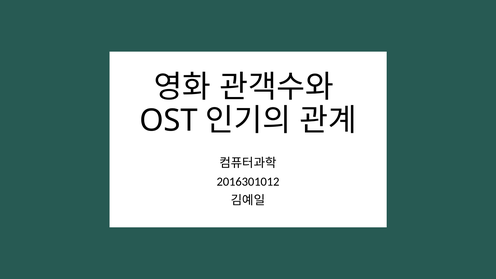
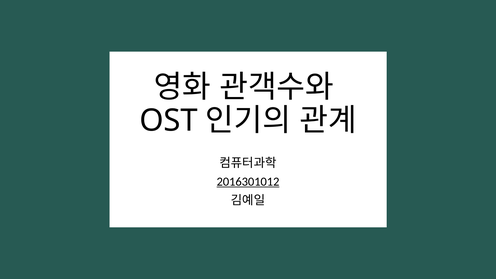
2016301012 underline: none -> present (248, 182)
